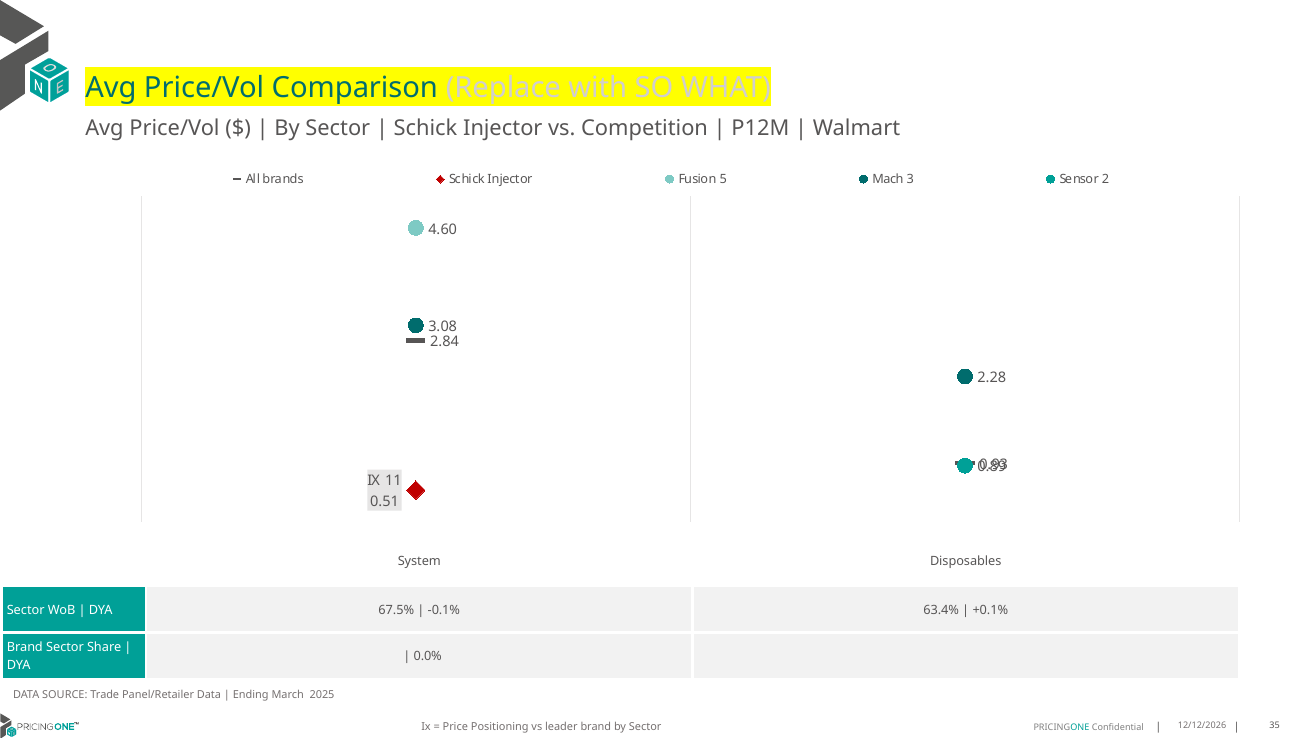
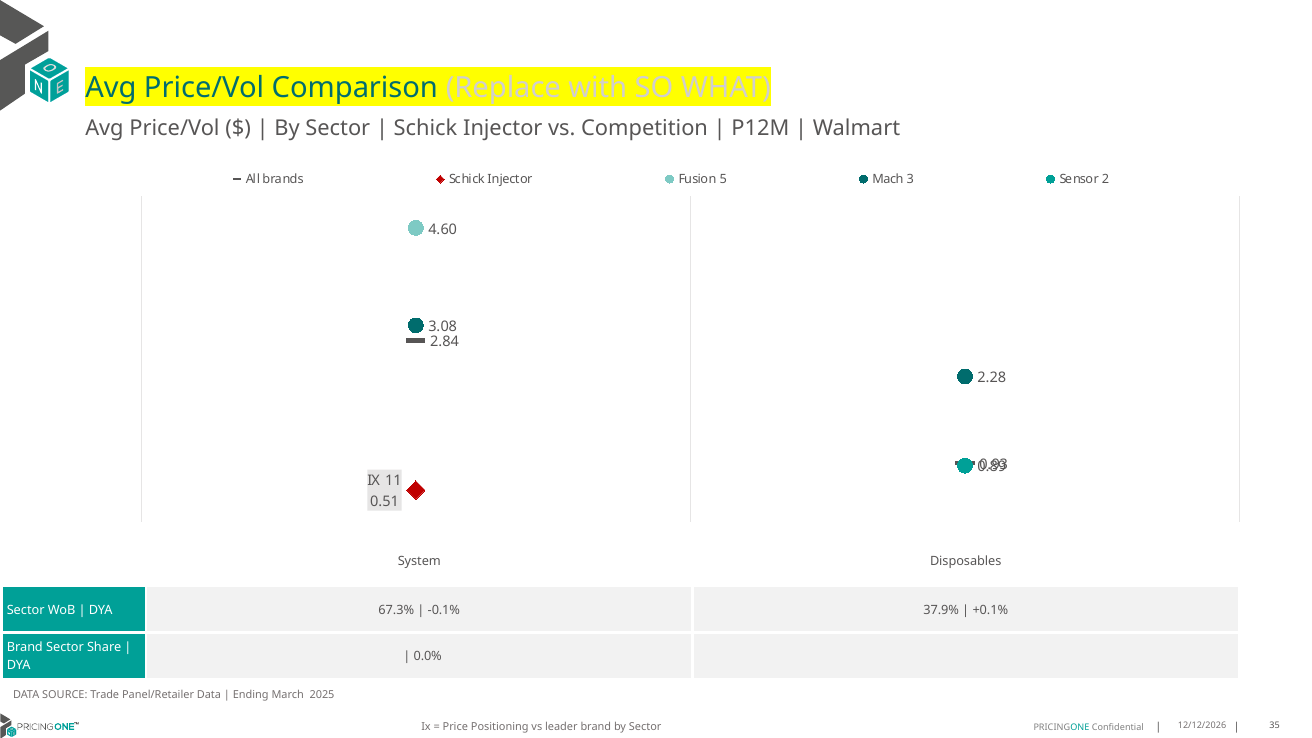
67.5%: 67.5% -> 67.3% (396, 610)
63.4%: 63.4% -> 37.9% (941, 610)
